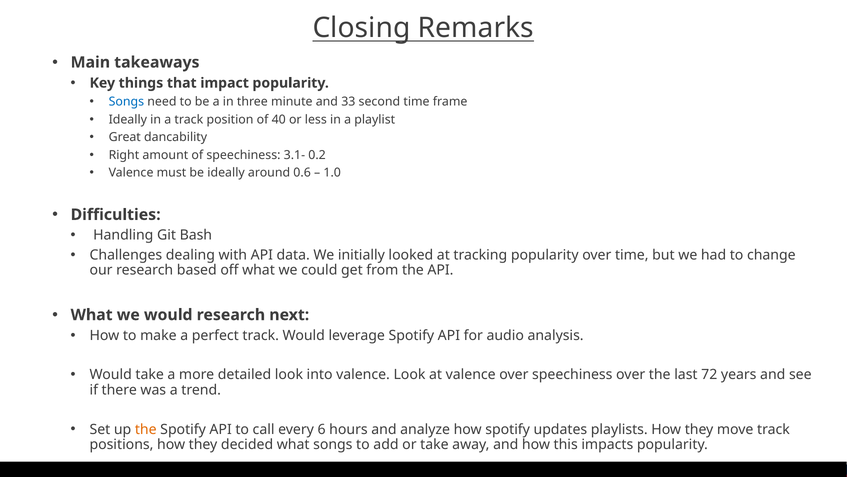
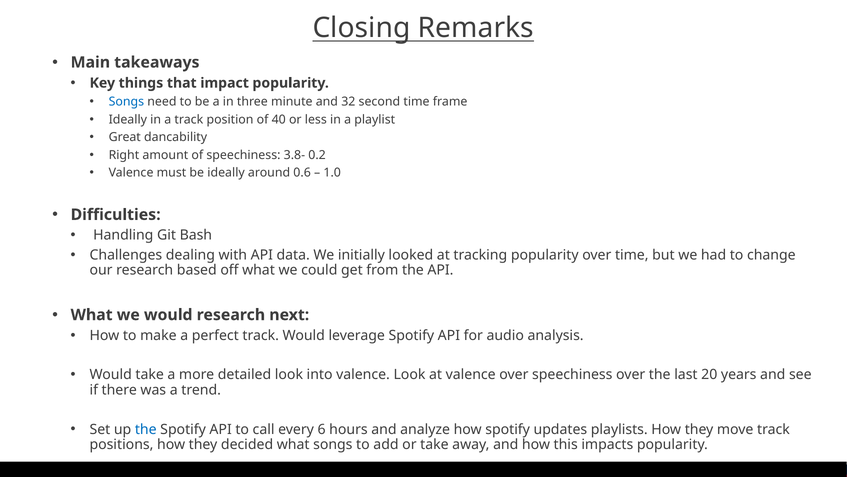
33: 33 -> 32 (348, 102)
3.1-: 3.1- -> 3.8- (294, 155)
72: 72 -> 20 (709, 374)
the colour: orange -> blue (146, 429)
